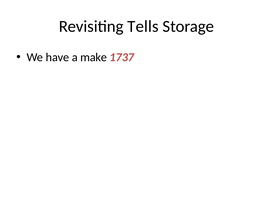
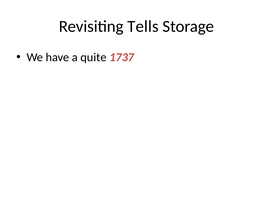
make: make -> quite (94, 57)
